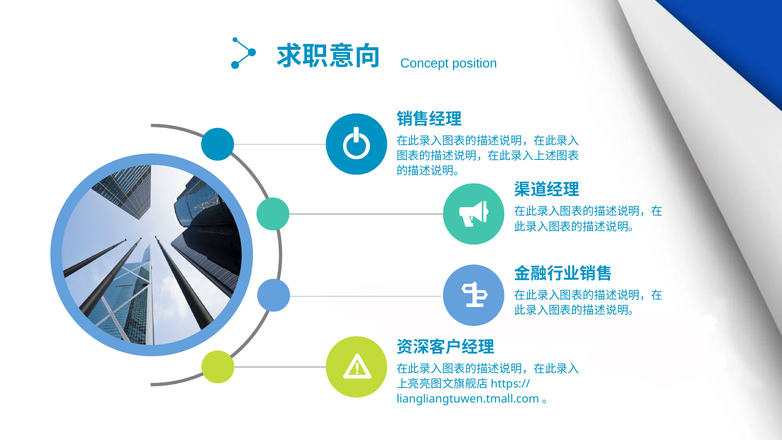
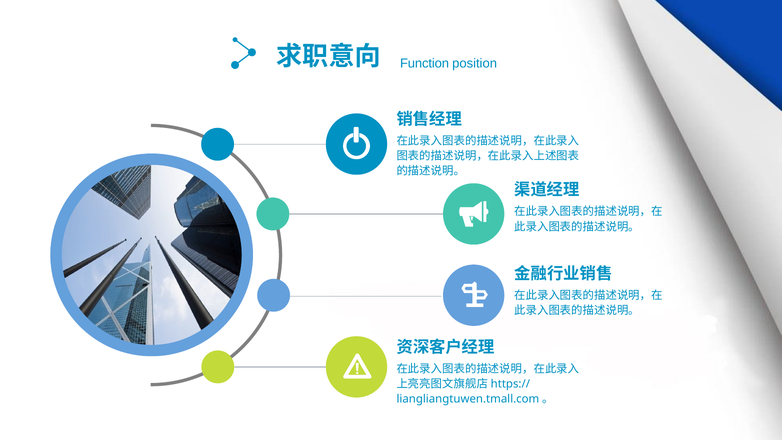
Concept: Concept -> Function (425, 64)
